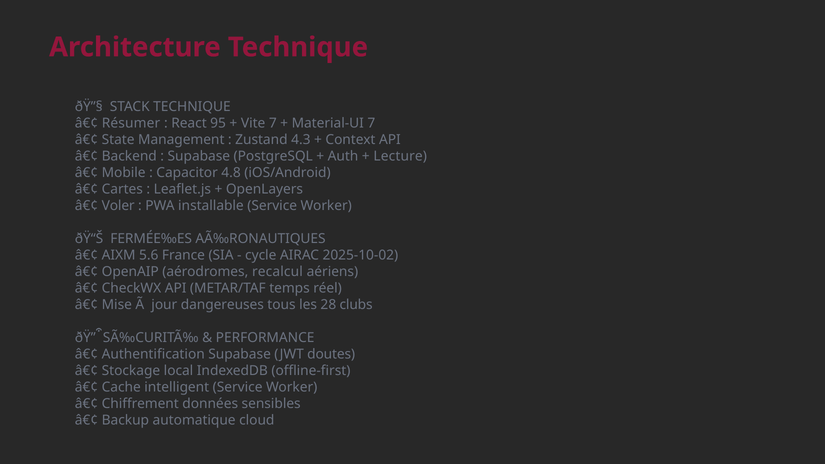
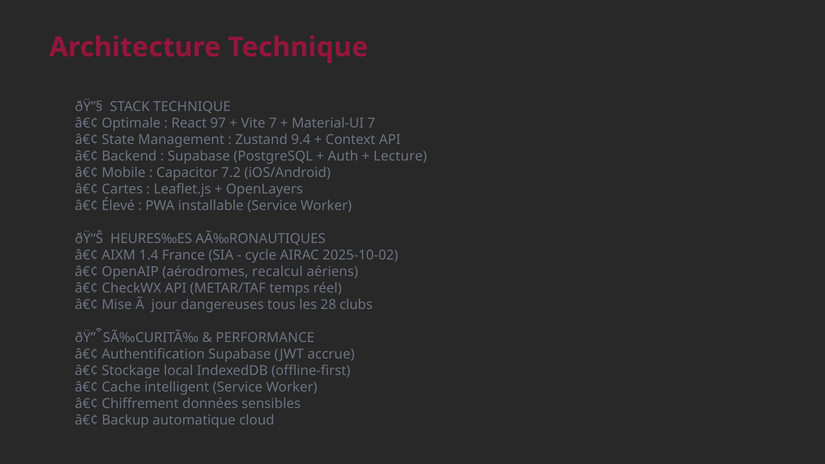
Résumer: Résumer -> Optimale (131, 123)
95: 95 -> 97 (218, 123)
4.3: 4.3 -> 9.4 (301, 140)
4.8: 4.8 -> 7.2 (231, 173)
Voler: Voler -> Élevé (118, 206)
FERMÉE‰ES: FERMÉE‰ES -> HEURES‰ES (151, 239)
5.6: 5.6 -> 1.4 (149, 255)
doutes: doutes -> accrue (331, 354)
